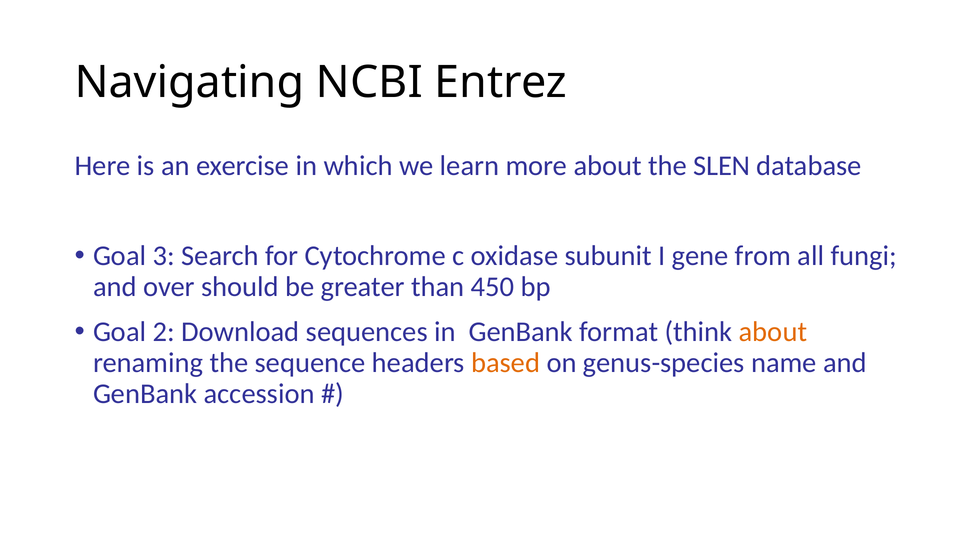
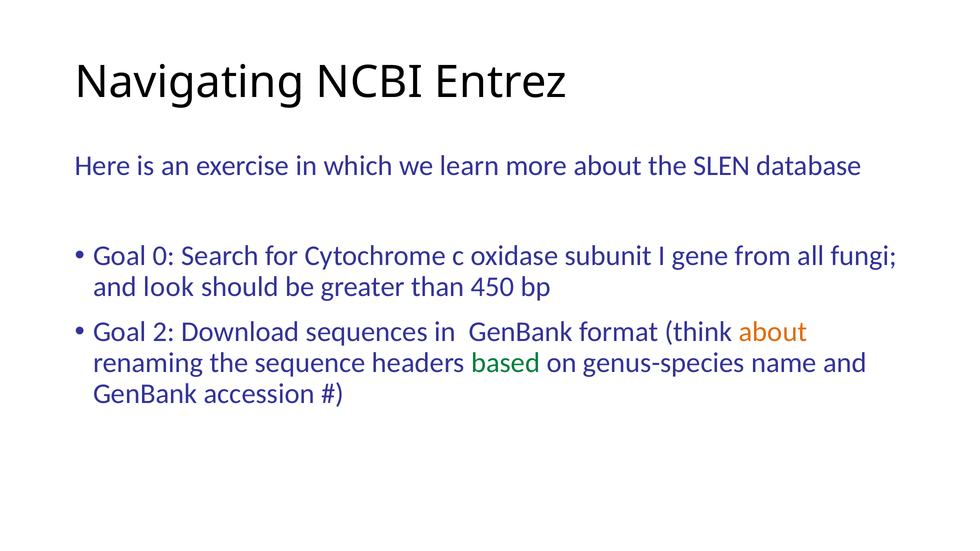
3: 3 -> 0 (164, 256)
over: over -> look (169, 287)
based colour: orange -> green (506, 363)
